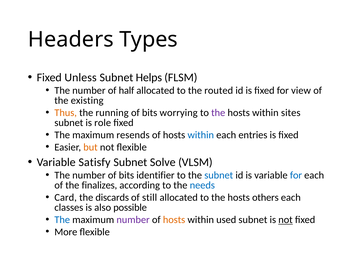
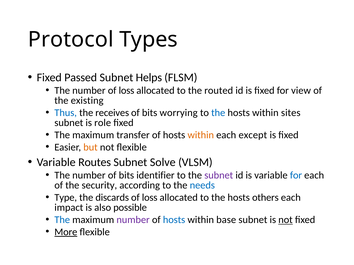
Headers: Headers -> Protocol (71, 40)
Unless: Unless -> Passed (81, 78)
number of half: half -> loss (126, 91)
Thus colour: orange -> blue (66, 113)
running: running -> receives (112, 113)
the colour: purple -> blue (218, 113)
resends: resends -> transfer (133, 135)
within colour: blue -> orange (201, 135)
entries: entries -> except (253, 135)
Satisfy: Satisfy -> Routes (95, 163)
subnet colour: blue -> purple (219, 176)
finalizes: finalizes -> security (99, 186)
Card: Card -> Type (66, 198)
still: still -> loss (150, 198)
classes: classes -> impact (69, 208)
hosts colour: orange -> blue (174, 220)
used: used -> base (226, 220)
More underline: none -> present (66, 232)
